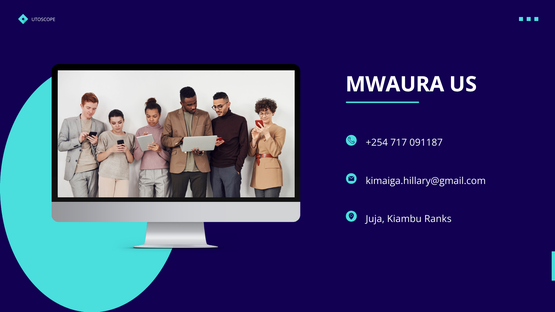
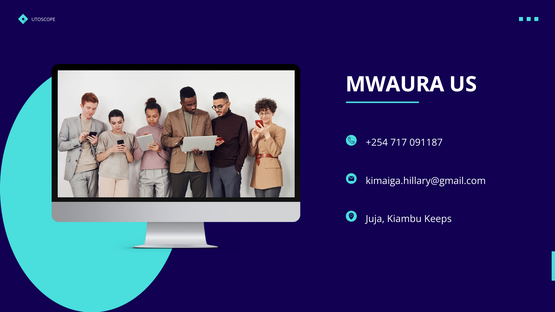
Ranks: Ranks -> Keeps (438, 219)
